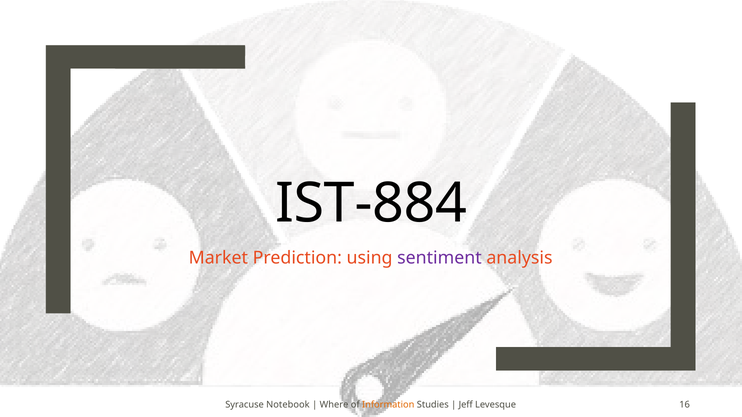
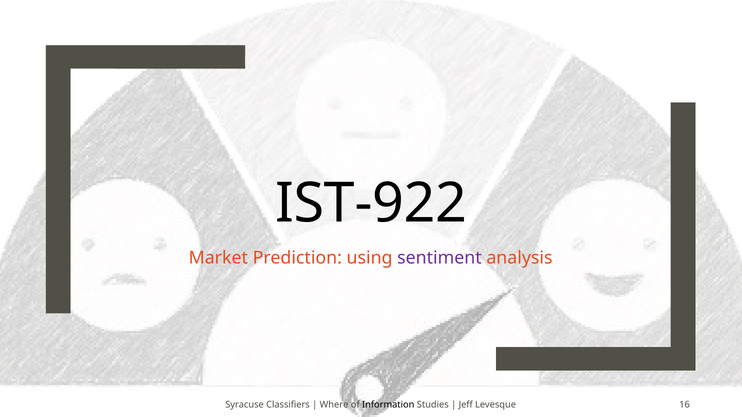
IST-884: IST-884 -> IST-922 (371, 203)
Notebook: Notebook -> Classifiers (288, 405)
Information colour: orange -> black (388, 405)
